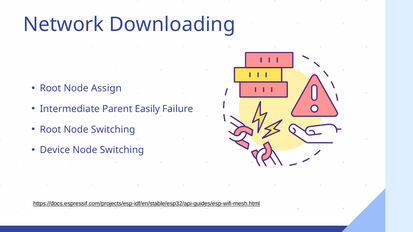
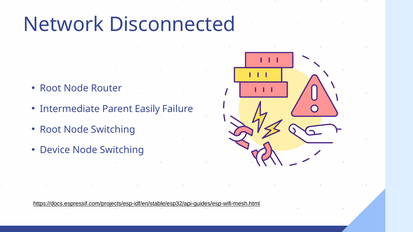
Downloading: Downloading -> Disconnected (172, 25)
Assign: Assign -> Router (106, 89)
